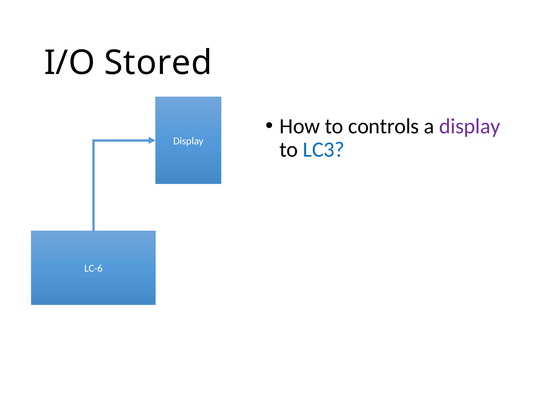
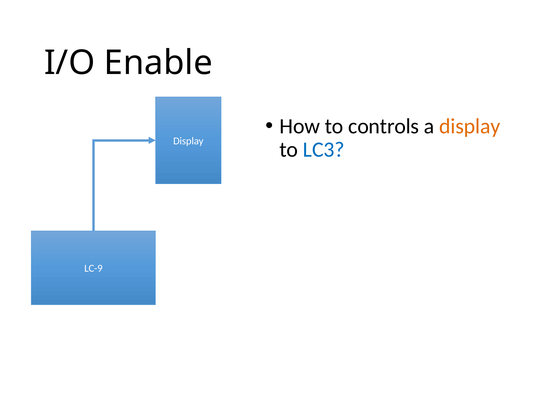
Stored: Stored -> Enable (158, 63)
display colour: purple -> orange (470, 126)
LC-6: LC-6 -> LC-9 (93, 269)
